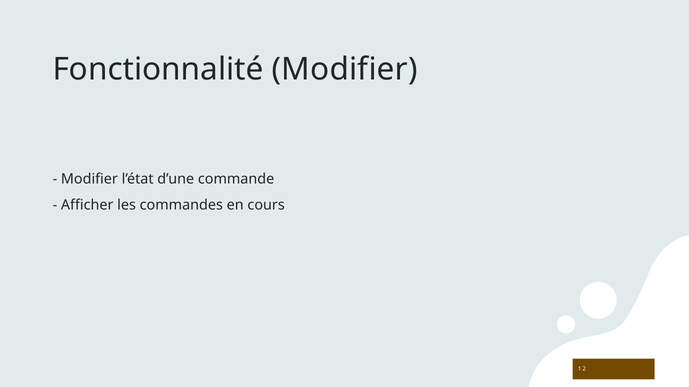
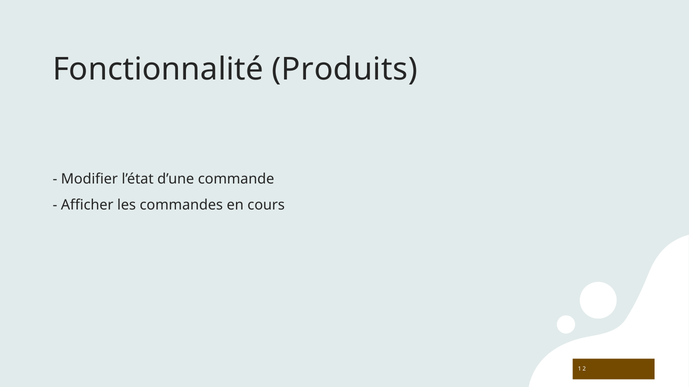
Fonctionnalité Modifier: Modifier -> Produits (345, 70)
